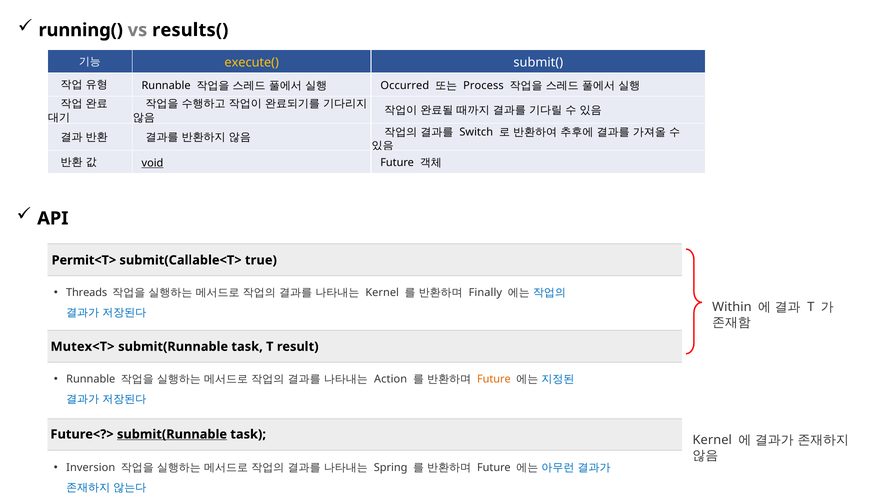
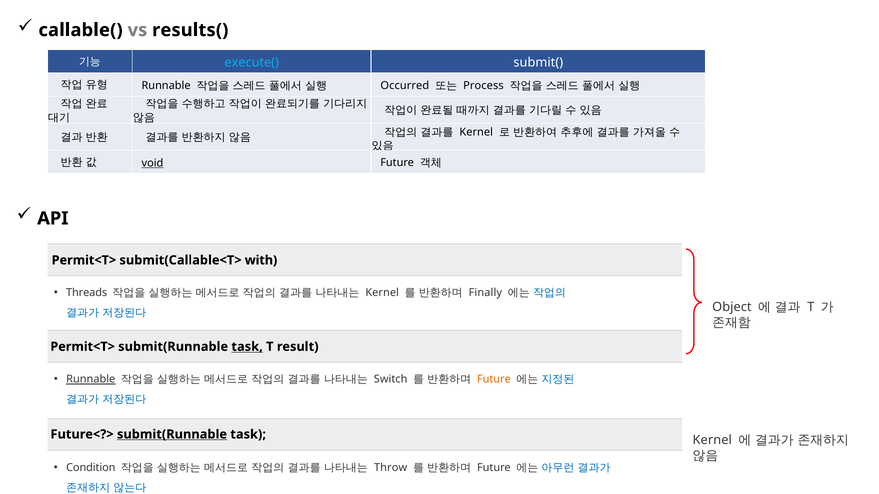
running(: running( -> callable( (81, 30)
execute( colour: yellow -> light blue (252, 62)
Switch: Switch -> Kernel (476, 132)
true: true -> with (261, 260)
Within: Within -> Object (732, 307)
Mutex<T>: Mutex<T> -> Permit<T> (83, 347)
task underline: none -> present (247, 347)
Runnable underline: none -> present (91, 380)
Action: Action -> Switch (391, 380)
Inversion: Inversion -> Condition (91, 468)
Spring: Spring -> Throw (391, 468)
